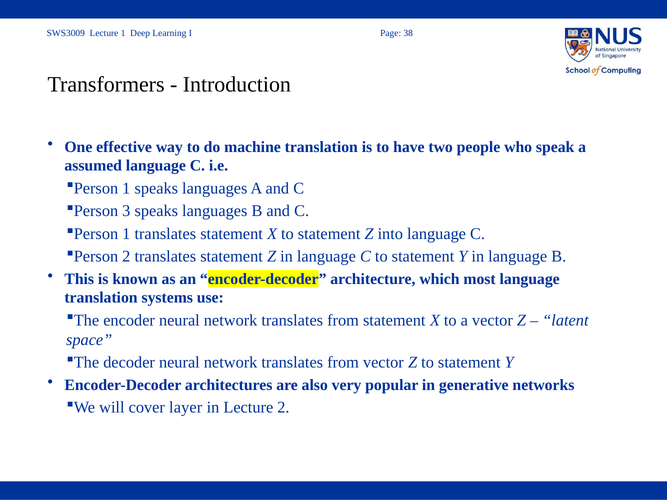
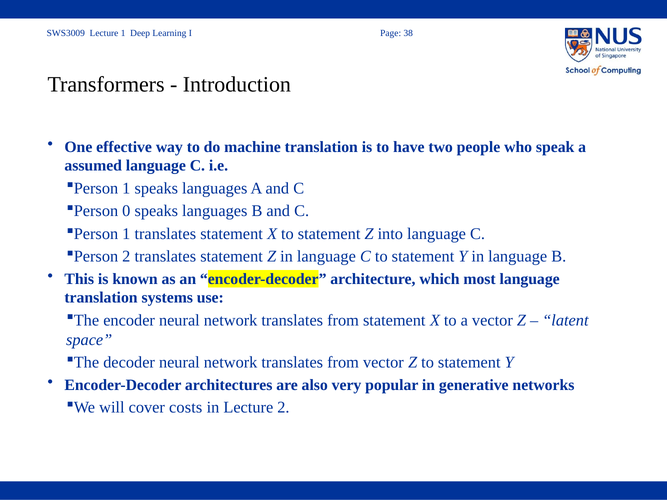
3: 3 -> 0 (126, 211)
layer: layer -> costs (186, 408)
